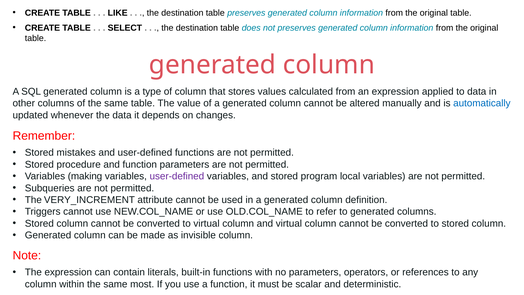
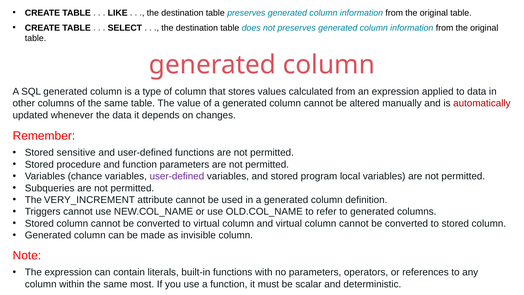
automatically colour: blue -> red (482, 103)
mistakes: mistakes -> sensitive (76, 153)
making: making -> chance (85, 176)
